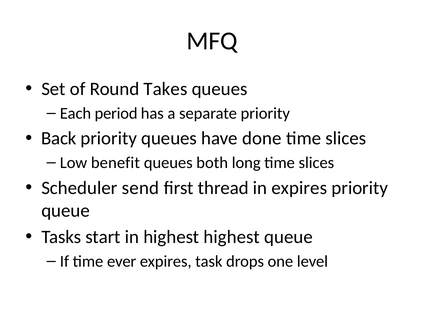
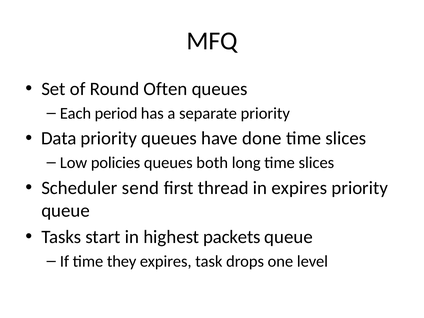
Takes: Takes -> Often (166, 89)
Back: Back -> Data (59, 138)
benefit: benefit -> policies (116, 163)
highest highest: highest -> packets (232, 237)
ever: ever -> they (122, 261)
